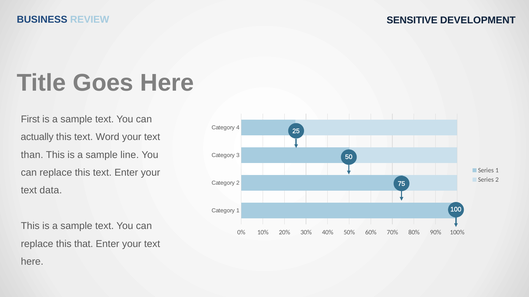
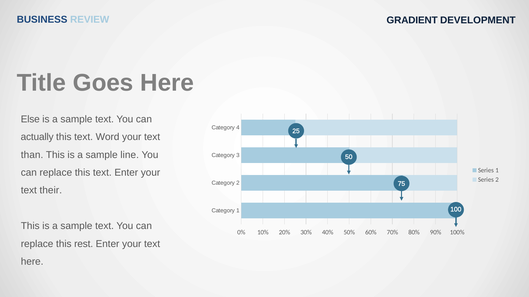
SENSITIVE: SENSITIVE -> GRADIENT (412, 20)
First: First -> Else (30, 119)
data: data -> their (51, 191)
that: that -> rest (84, 244)
